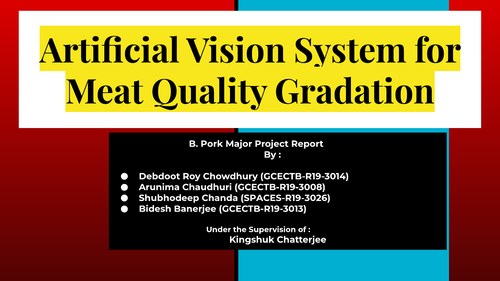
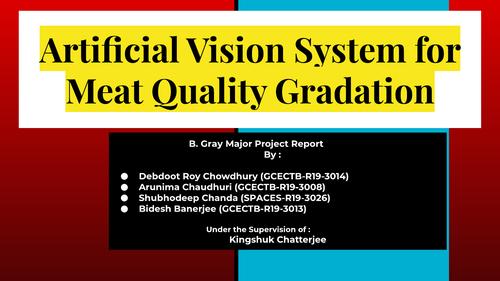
Pork: Pork -> Gray (212, 144)
